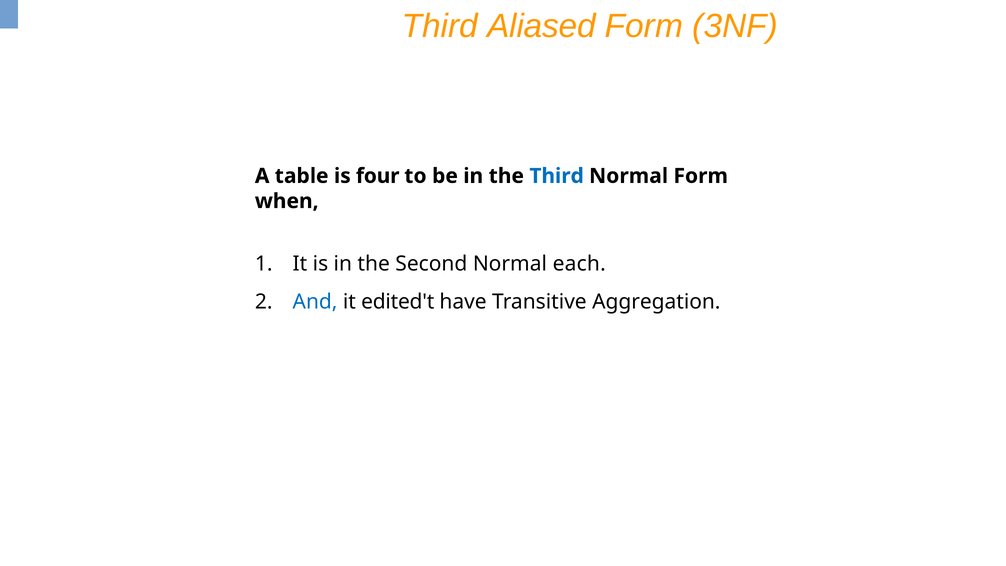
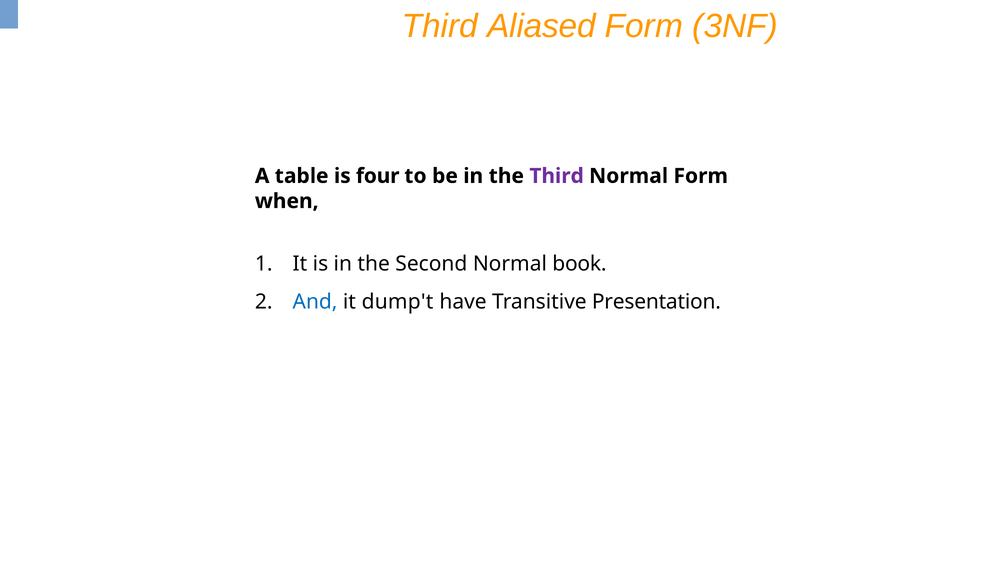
Third colour: blue -> purple (557, 176)
each: each -> book (579, 264)
edited't: edited't -> dump't (398, 302)
Aggregation: Aggregation -> Presentation (656, 302)
